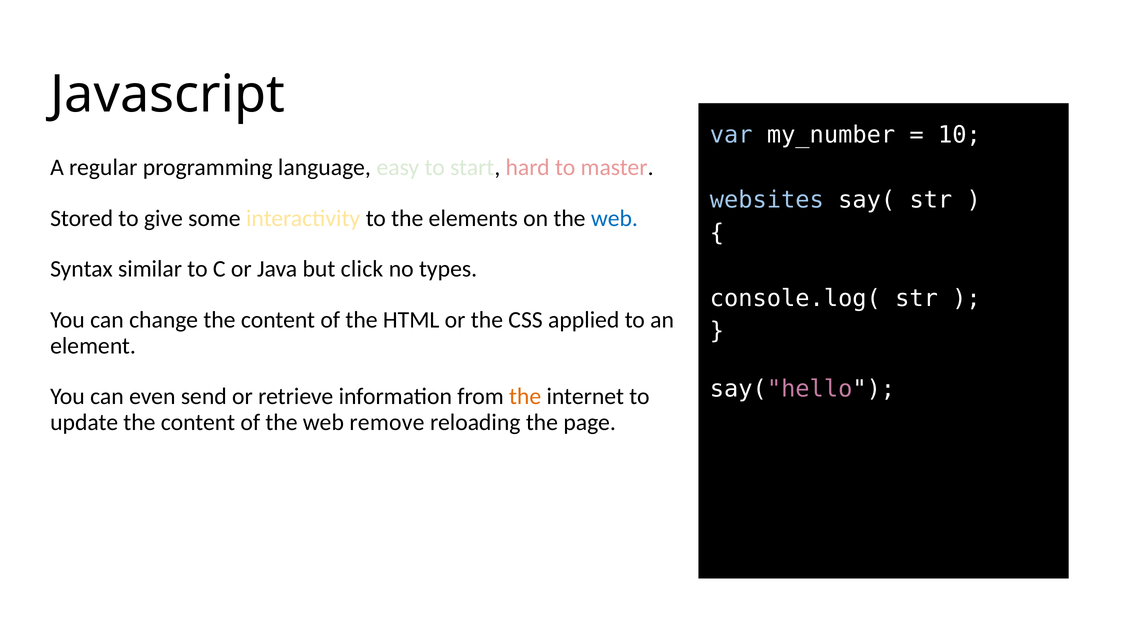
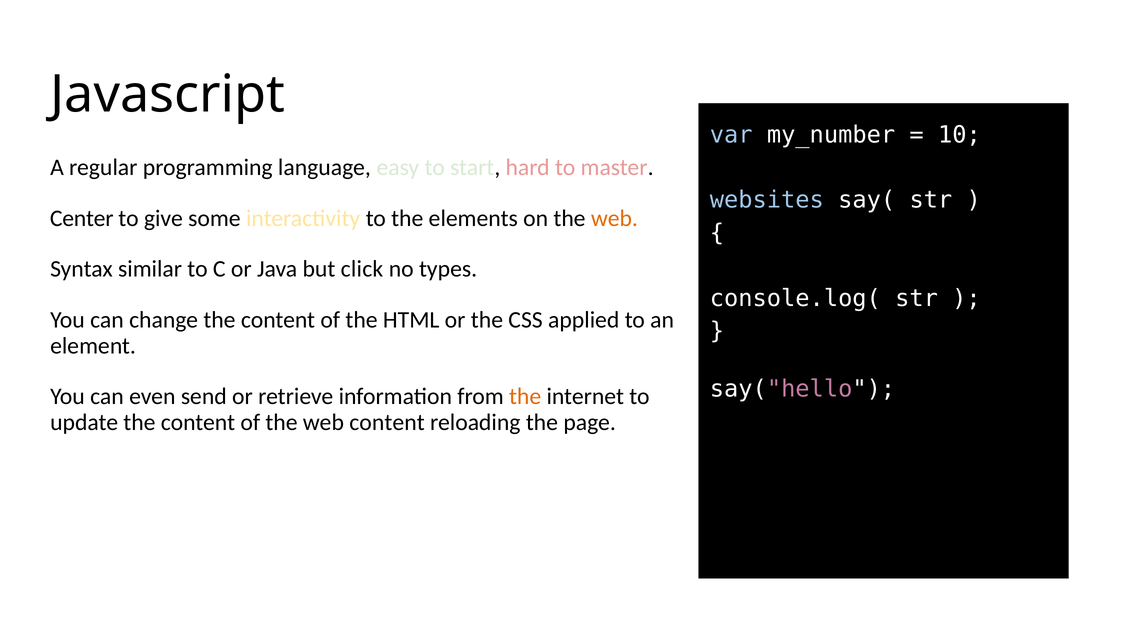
Stored: Stored -> Center (82, 218)
web colour: blue -> orange (614, 218)
web remove: remove -> content (387, 422)
